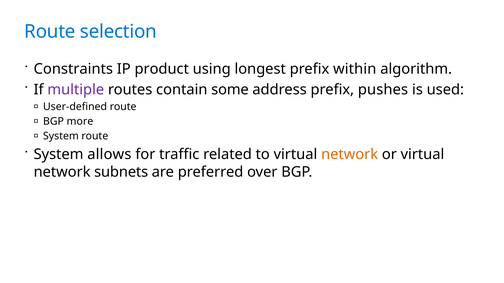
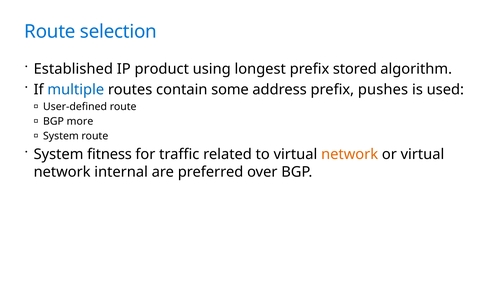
Constraints: Constraints -> Established (73, 69)
within: within -> stored (355, 69)
multiple colour: purple -> blue (76, 90)
allows: allows -> fitness (109, 155)
subnets: subnets -> internal (121, 172)
